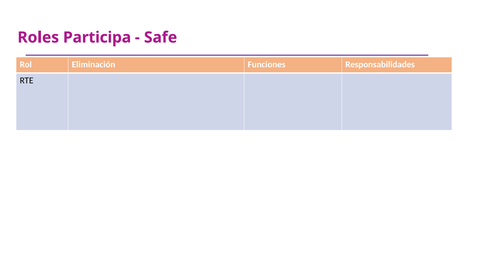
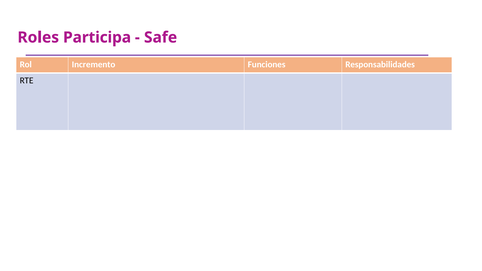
Eliminación: Eliminación -> Incremento (94, 65)
